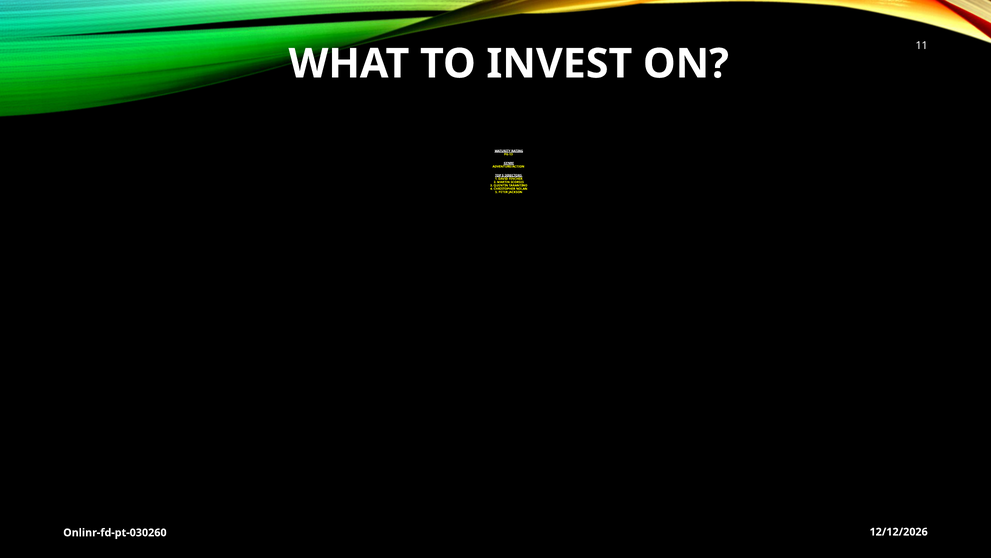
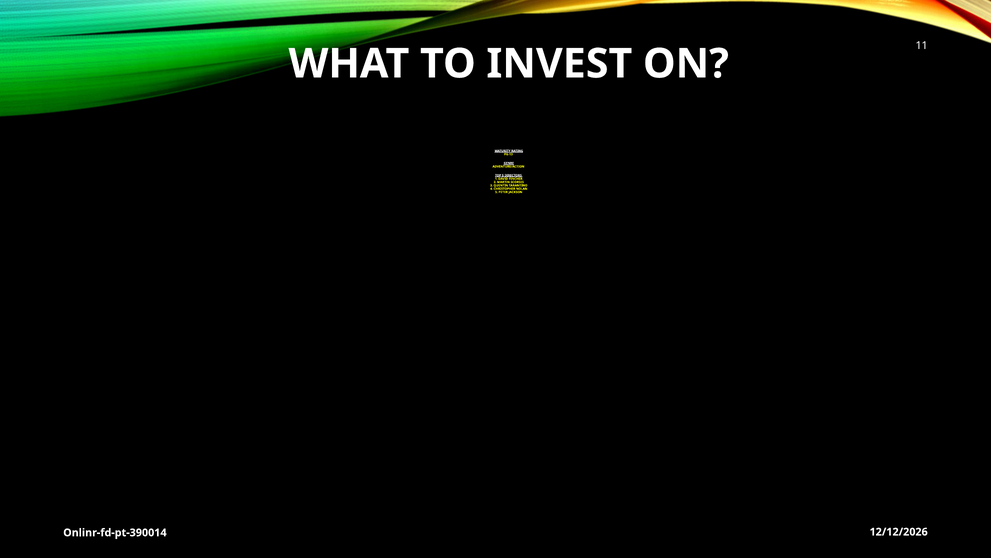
Onlinr-fd-pt-030260: Onlinr-fd-pt-030260 -> Onlinr-fd-pt-390014 (115, 532)
